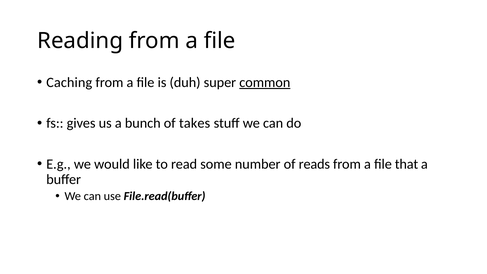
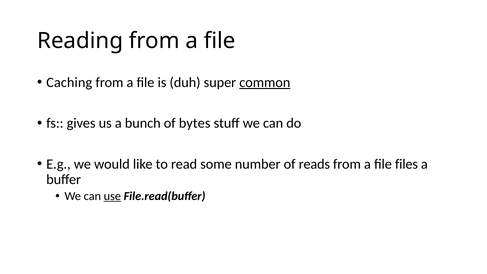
takes: takes -> bytes (195, 123)
that: that -> files (407, 164)
use underline: none -> present (112, 196)
